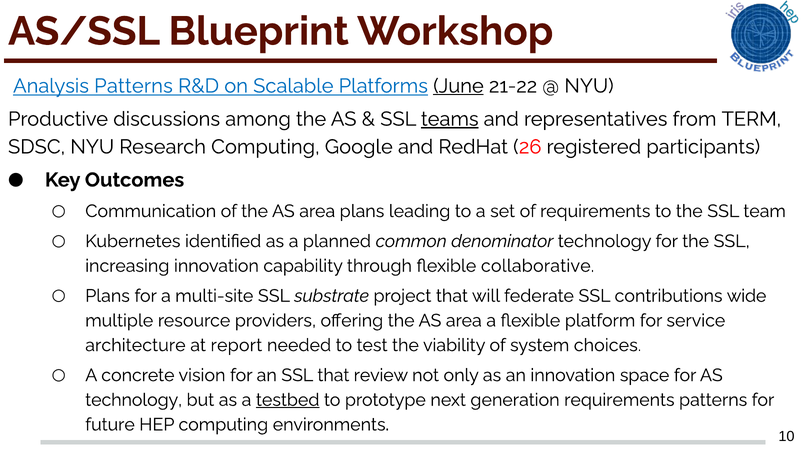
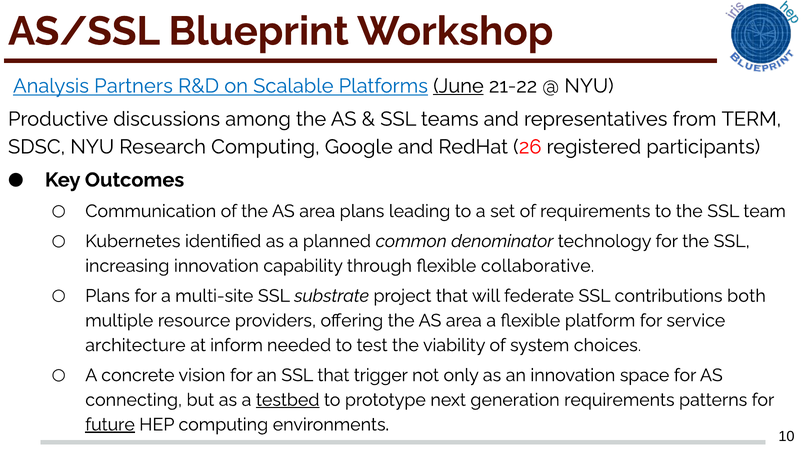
Analysis Patterns: Patterns -> Partners (133, 86)
teams underline: present -> none (450, 119)
wide: wide -> both (746, 296)
report: report -> inform (237, 346)
review: review -> trigger (381, 376)
technology: technology -> connecting (134, 400)
future underline: none -> present (110, 425)
